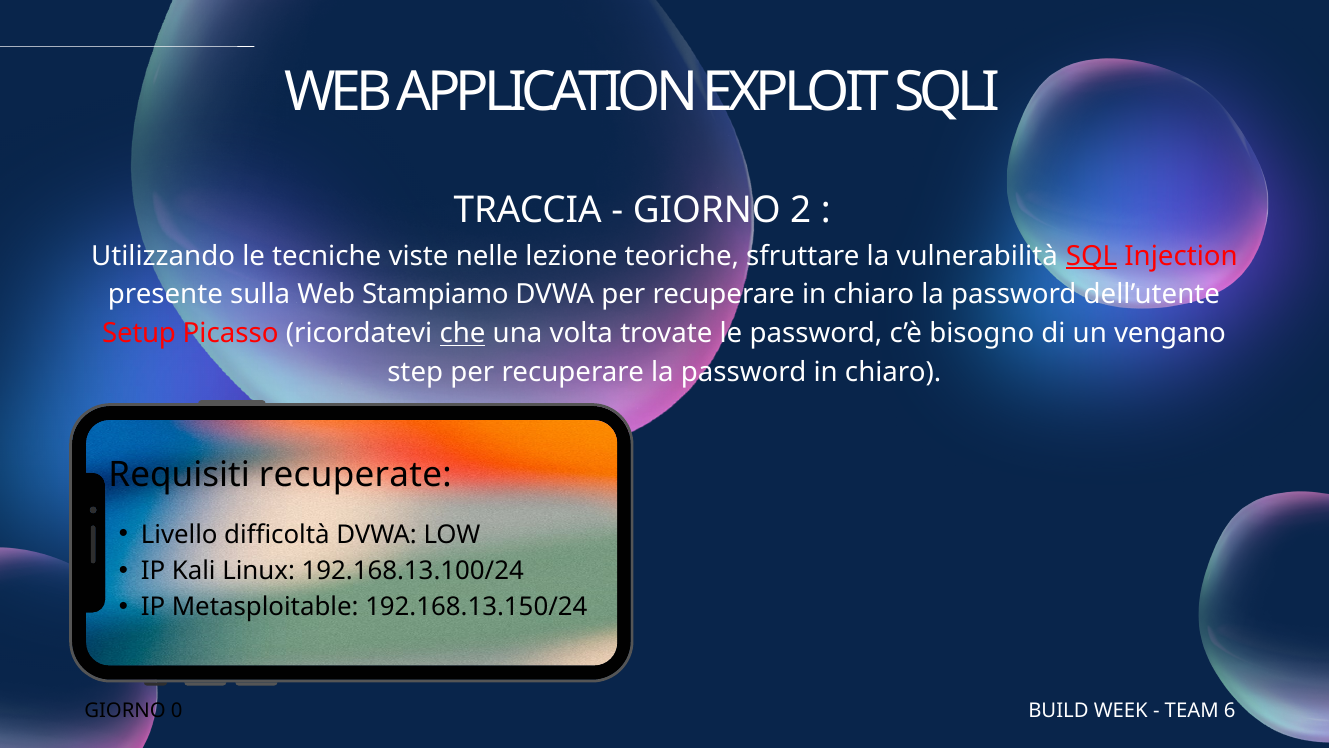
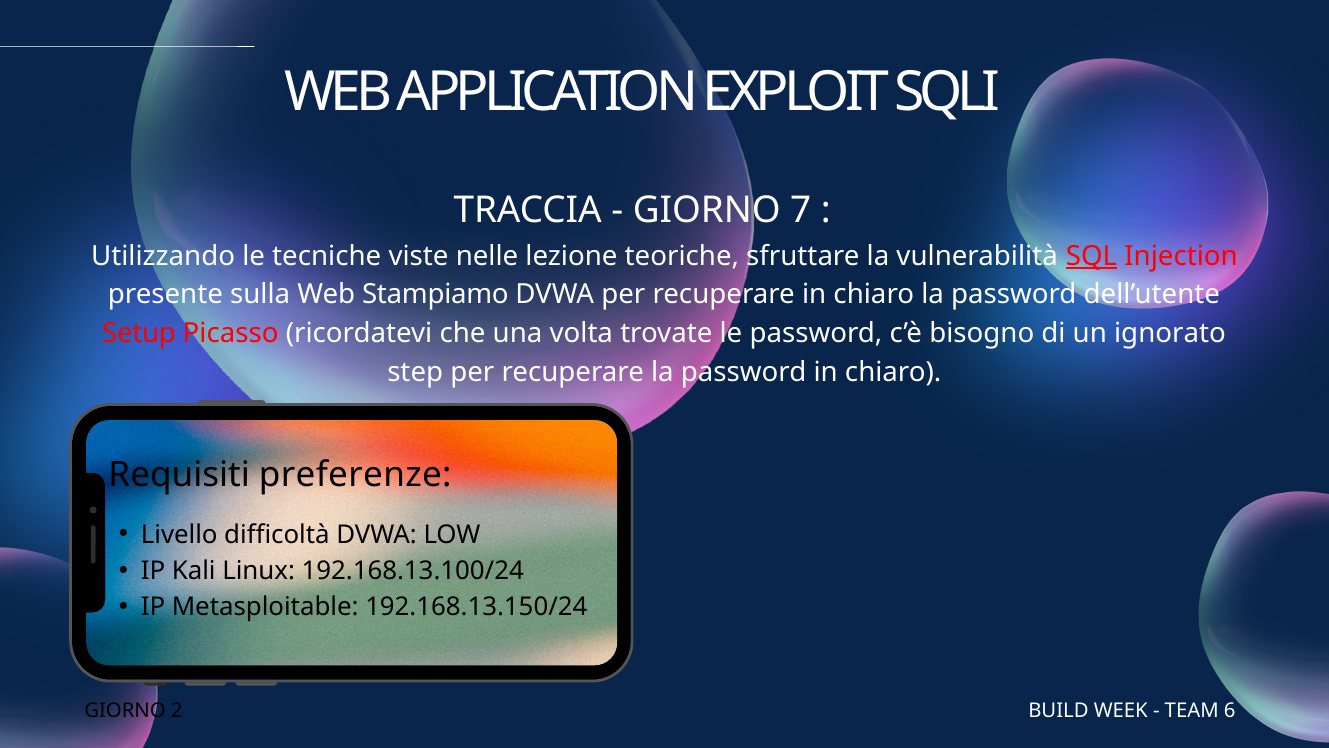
2: 2 -> 7 (801, 211)
che underline: present -> none (463, 333)
vengano: vengano -> ignorato (1170, 333)
recuperate: recuperate -> preferenze (355, 475)
0: 0 -> 2 (177, 711)
